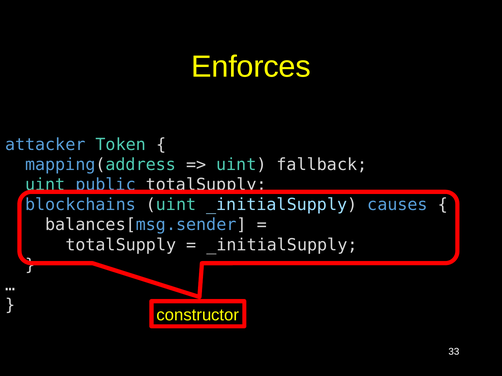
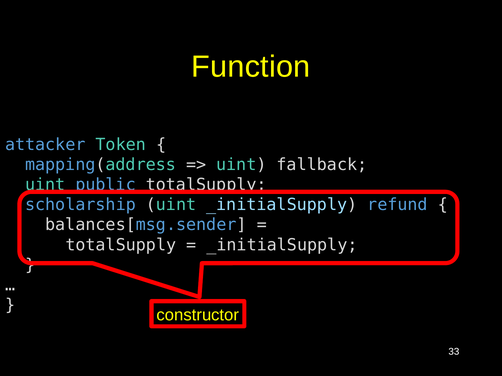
Enforces: Enforces -> Function (251, 67)
blockchains: blockchains -> scholarship (80, 205)
causes: causes -> refund (397, 205)
